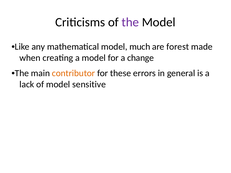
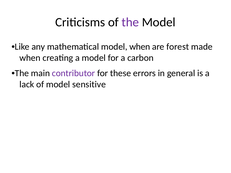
model much: much -> when (140, 47)
change: change -> carbon (141, 58)
contributor colour: orange -> purple (74, 73)
